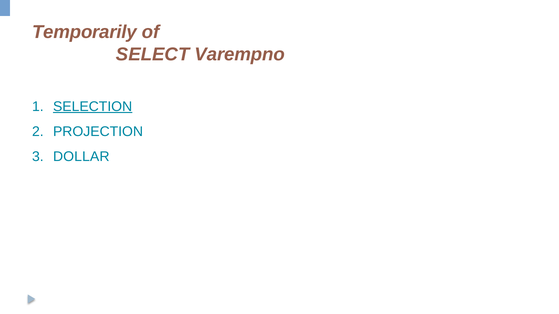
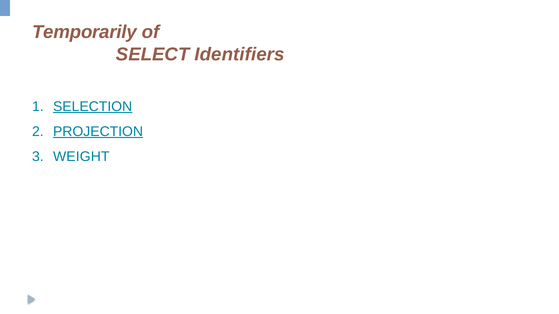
Varempno: Varempno -> Identifiers (240, 54)
PROJECTION underline: none -> present (98, 132)
DOLLAR: DOLLAR -> WEIGHT (81, 157)
